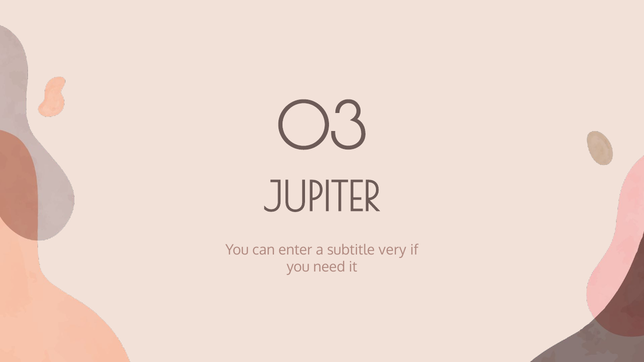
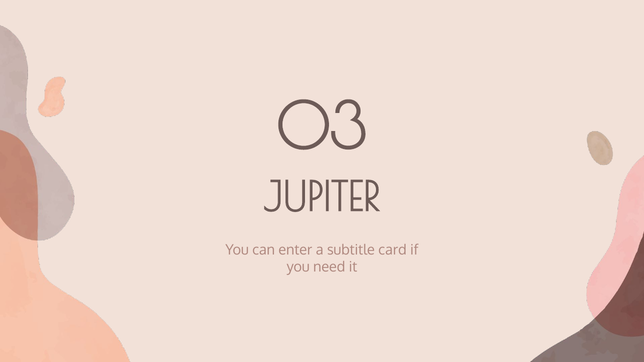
very: very -> card (392, 250)
